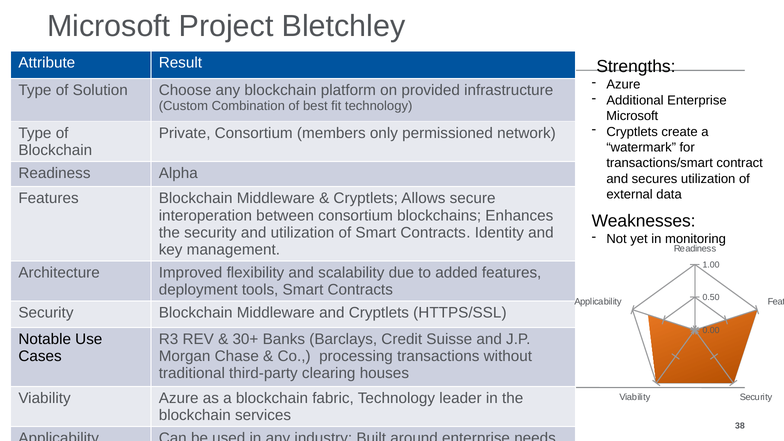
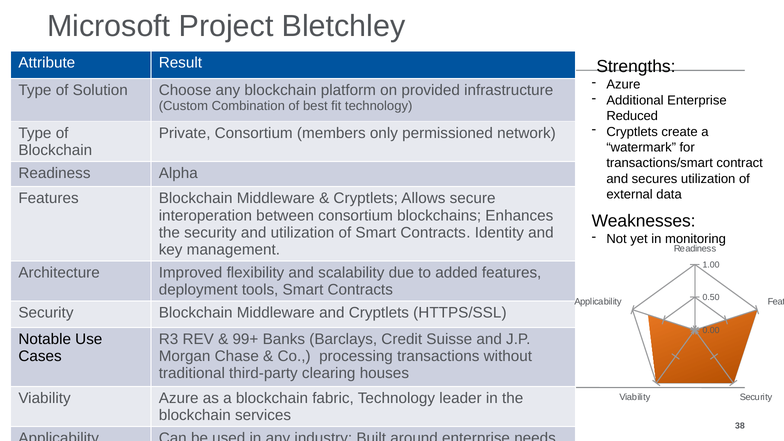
Microsoft: Microsoft -> Reduced (632, 116)
30+: 30+ -> 99+ (245, 339)
